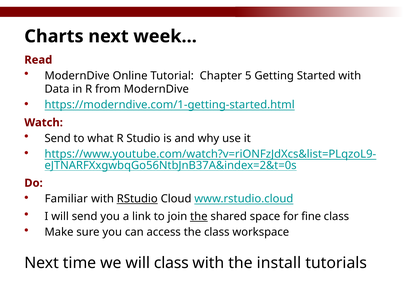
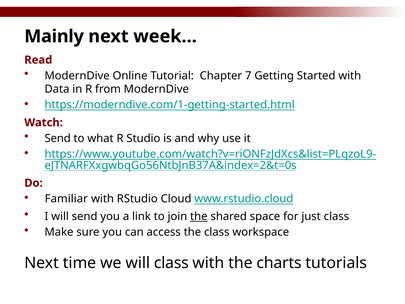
Charts: Charts -> Mainly (54, 36)
5: 5 -> 7 (248, 76)
RStudio underline: present -> none (137, 199)
fine: fine -> just (311, 216)
install: install -> charts (279, 263)
